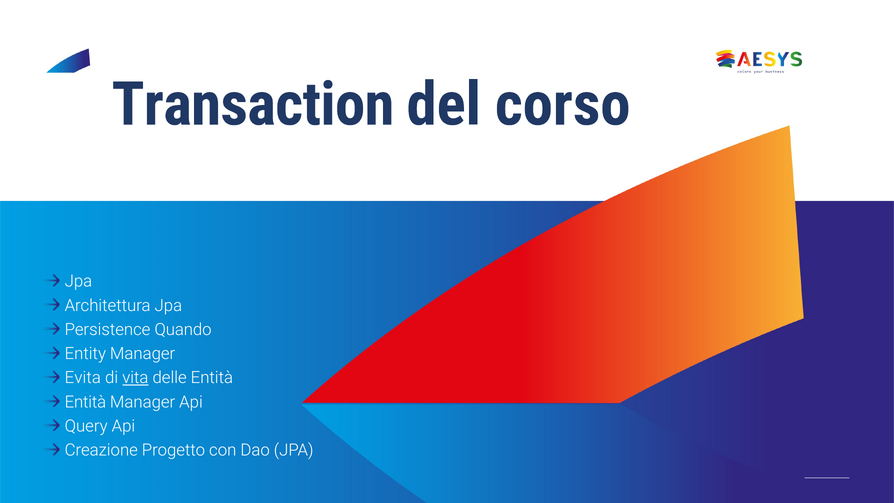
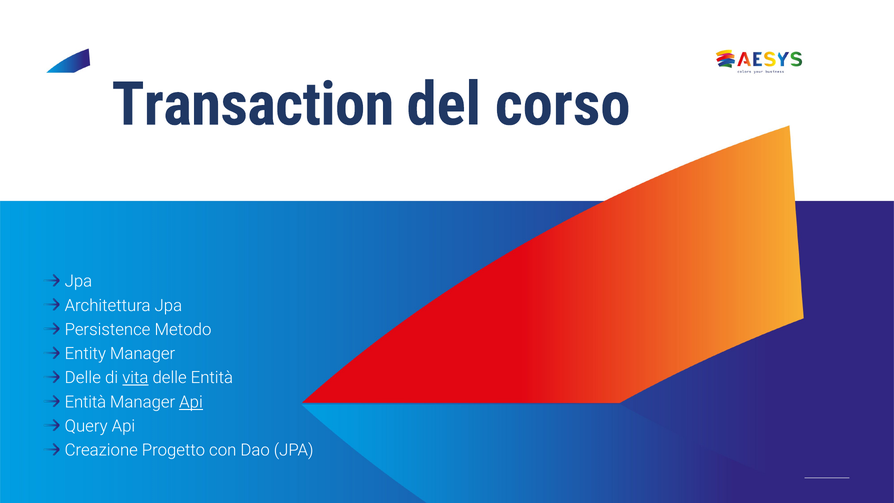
Quando: Quando -> Metodo (183, 330)
Evita: Evita -> Delle (83, 378)
Api underline: none -> present (191, 402)
